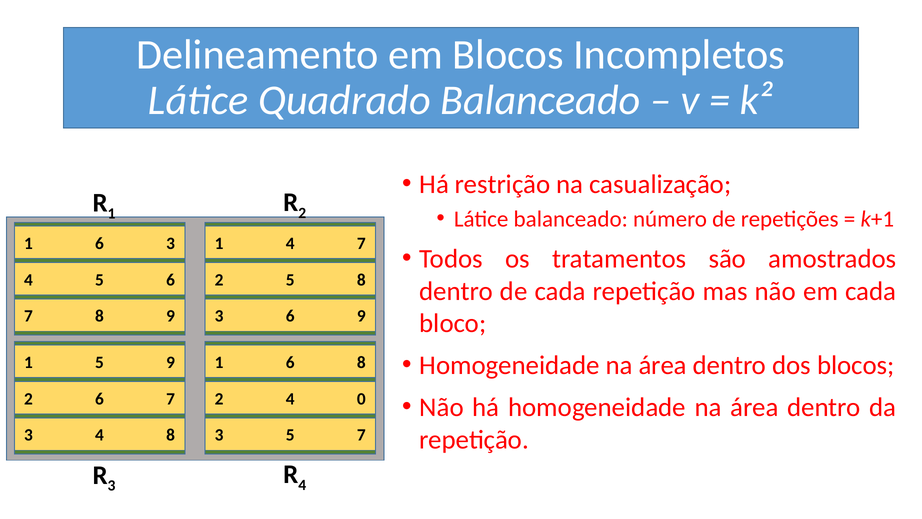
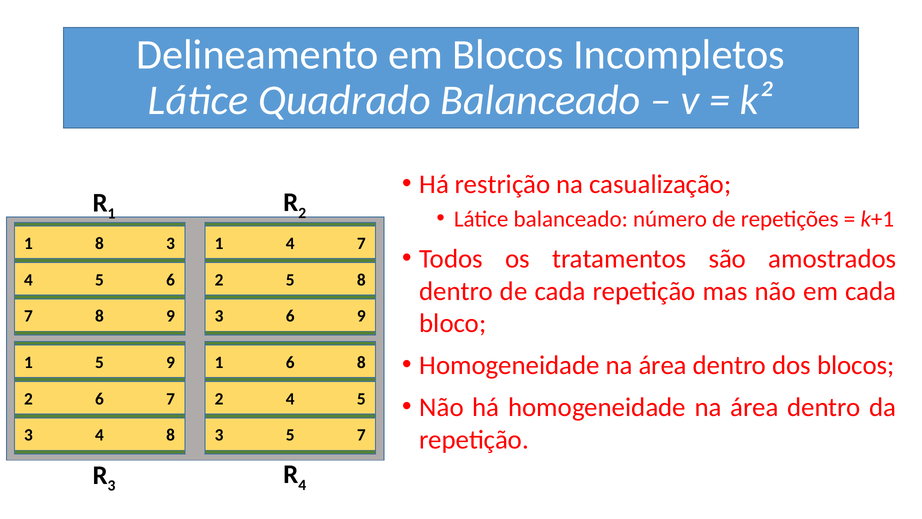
6: 6 -> 8 (99, 243)
2 4 0: 0 -> 5 (361, 399)
